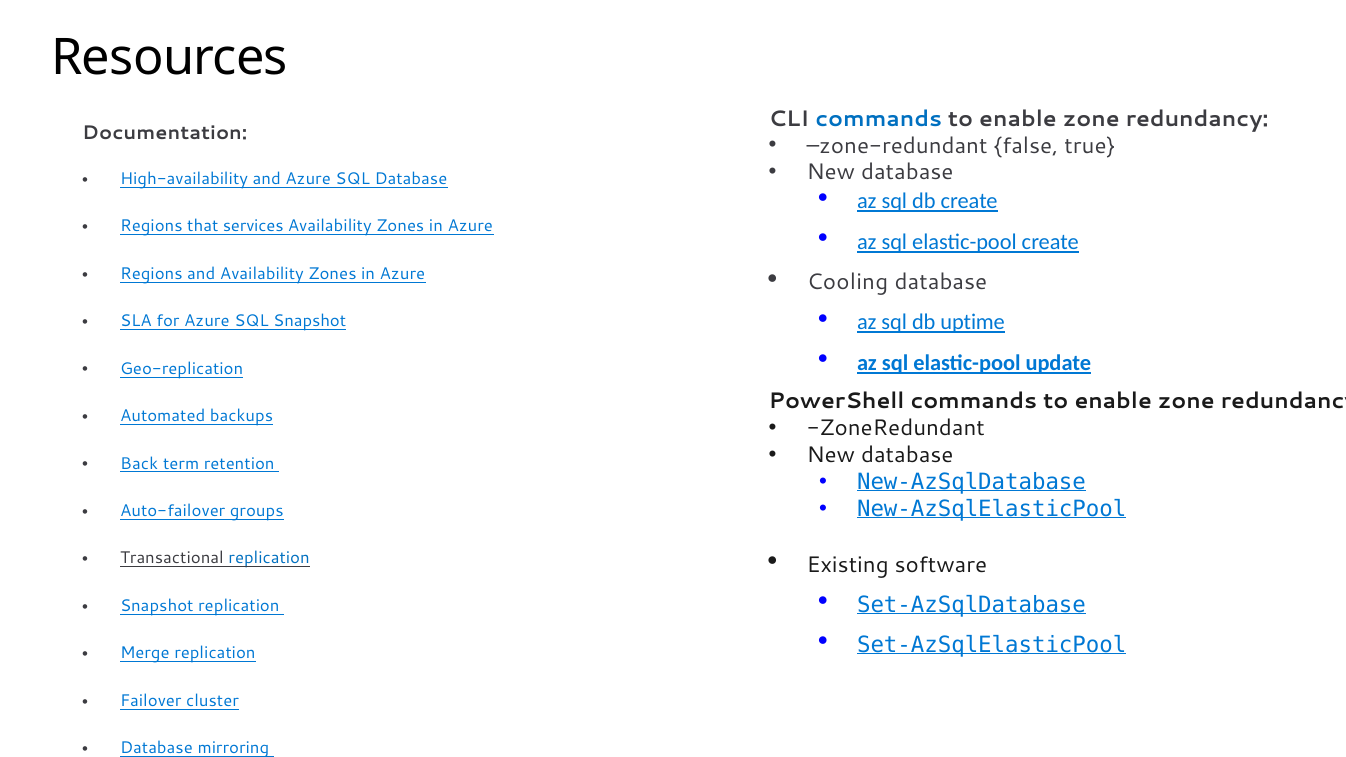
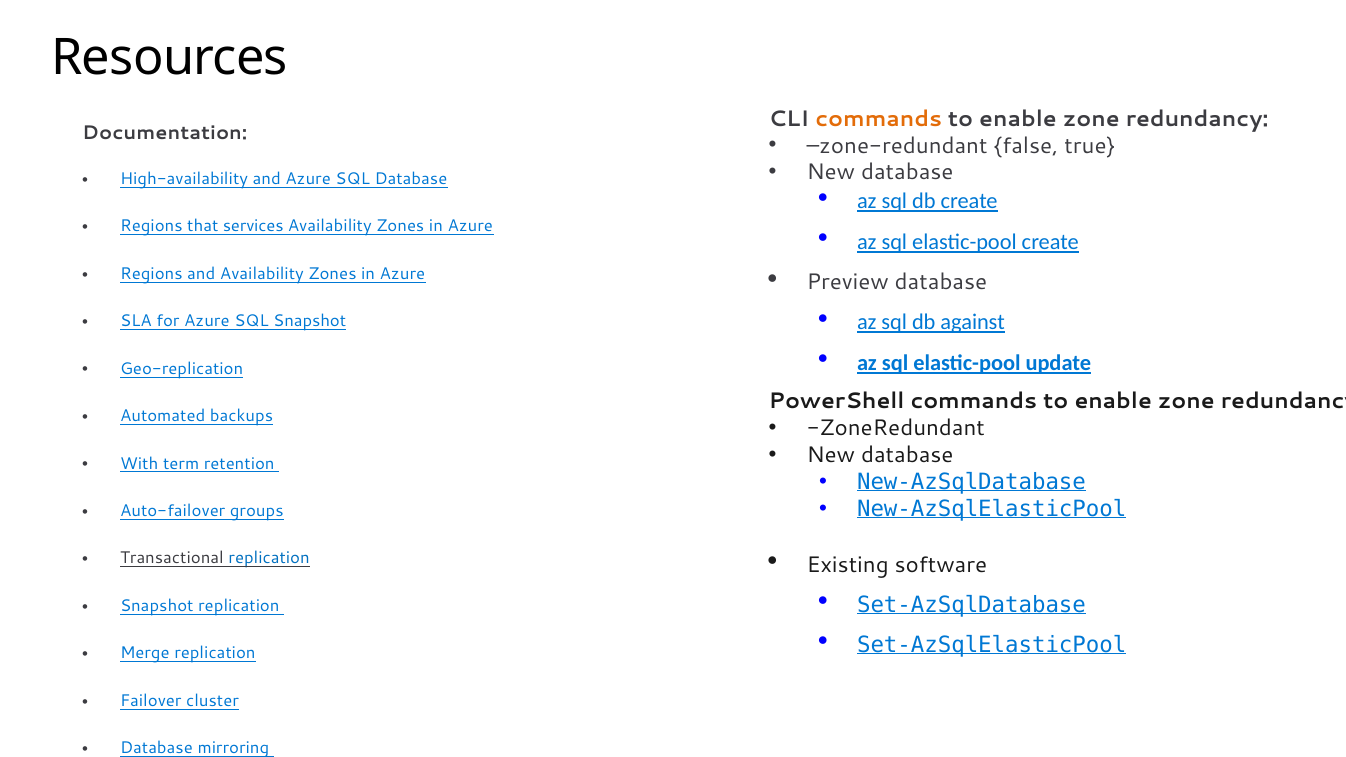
commands colour: blue -> orange (879, 119)
Cooling: Cooling -> Preview (848, 282)
uptime: uptime -> against (973, 322)
Back: Back -> With (139, 464)
